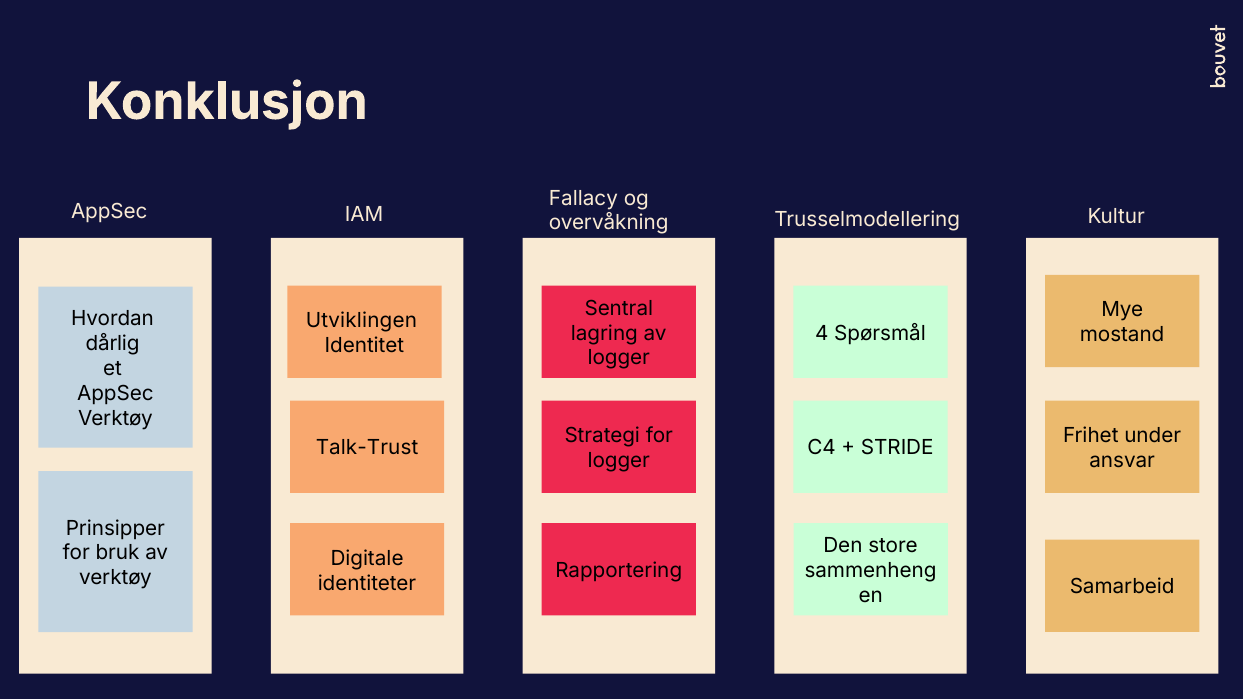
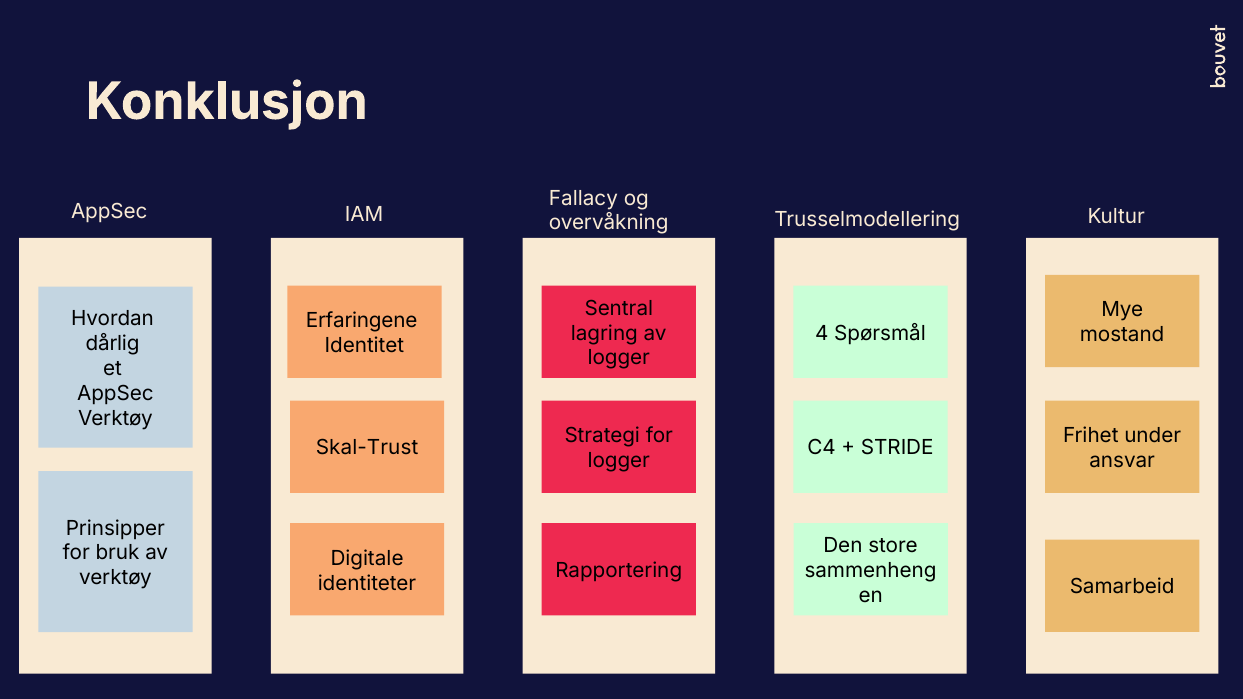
Utviklingen: Utviklingen -> Erfaringene (362, 321)
Talk-Trust: Talk-Trust -> Skal-Trust (367, 448)
